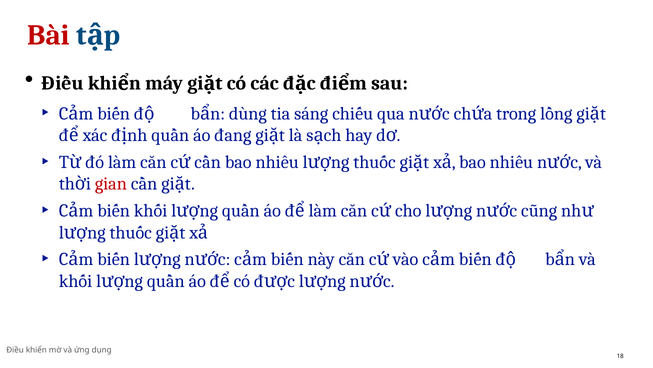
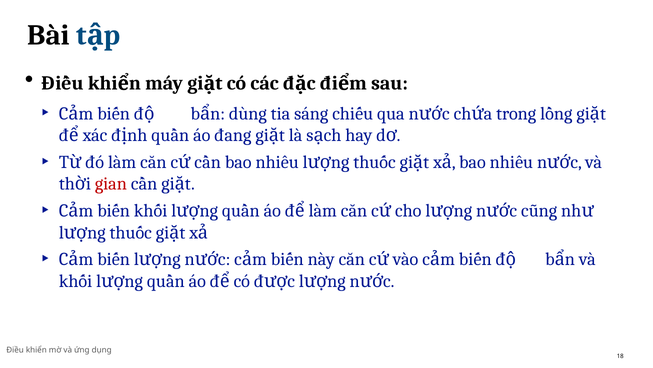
Bài colour: red -> black (49, 35)
